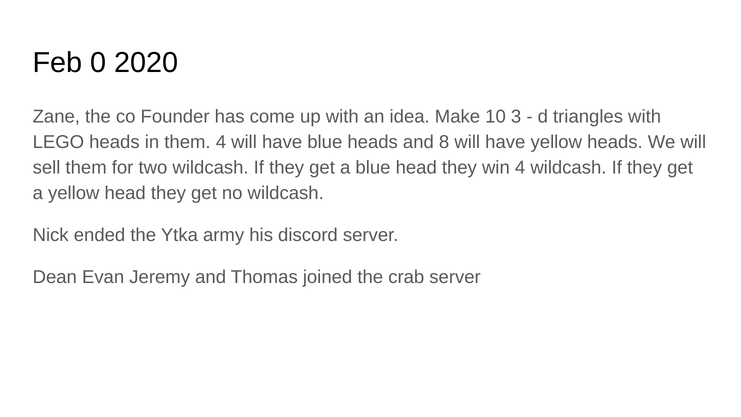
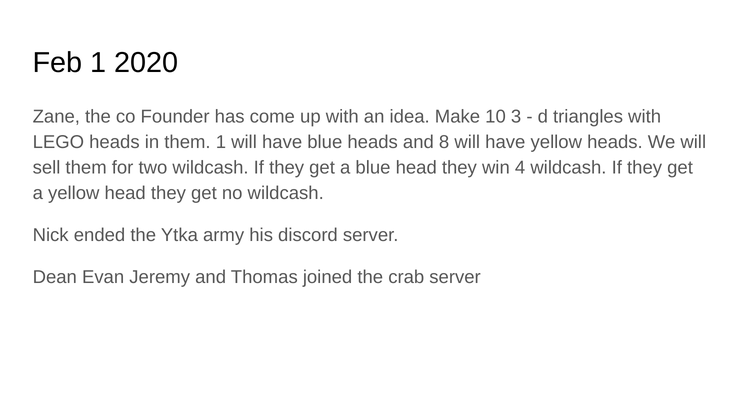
Feb 0: 0 -> 1 (98, 63)
them 4: 4 -> 1 (221, 142)
